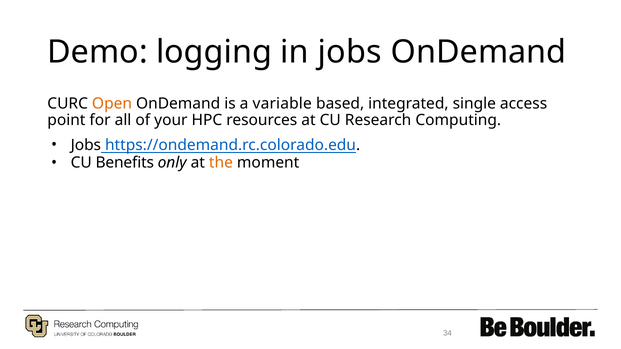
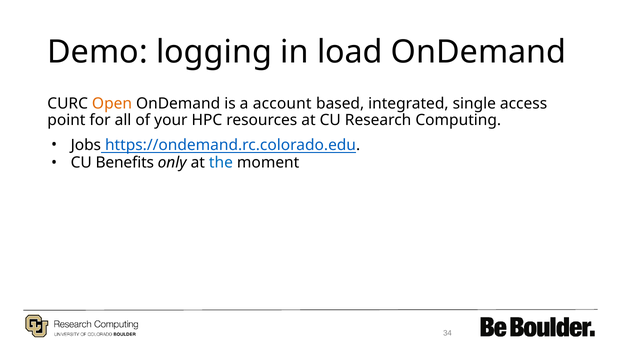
in jobs: jobs -> load (350, 52)
variable: variable -> account (282, 104)
the colour: orange -> blue (221, 163)
